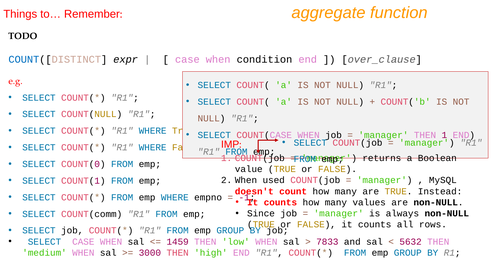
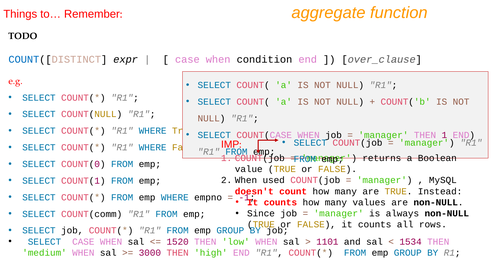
1459: 1459 -> 1520 (178, 242)
7833: 7833 -> 1101 (327, 242)
5632: 5632 -> 1534 (411, 242)
